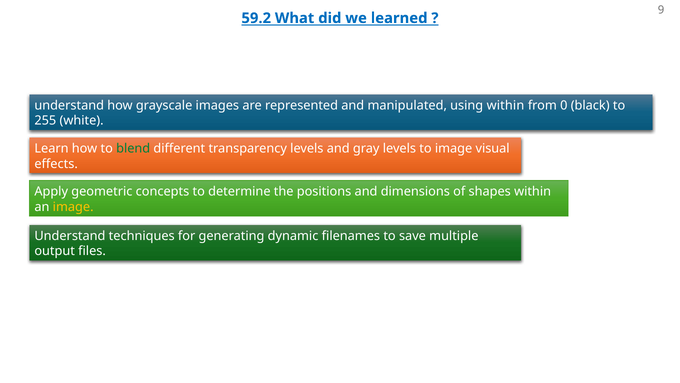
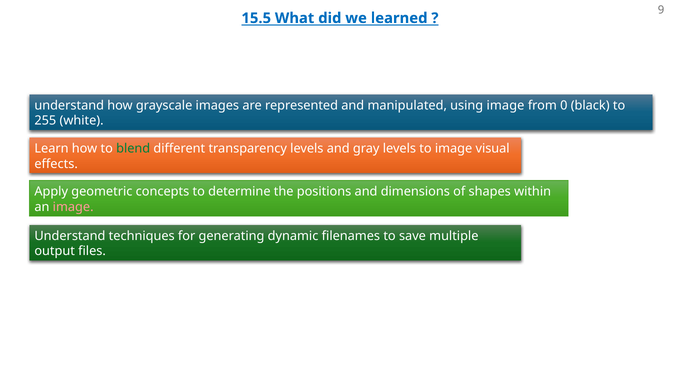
59.2: 59.2 -> 15.5 (256, 18)
using within: within -> image (505, 105)
image colour: yellow -> pink (73, 207)
